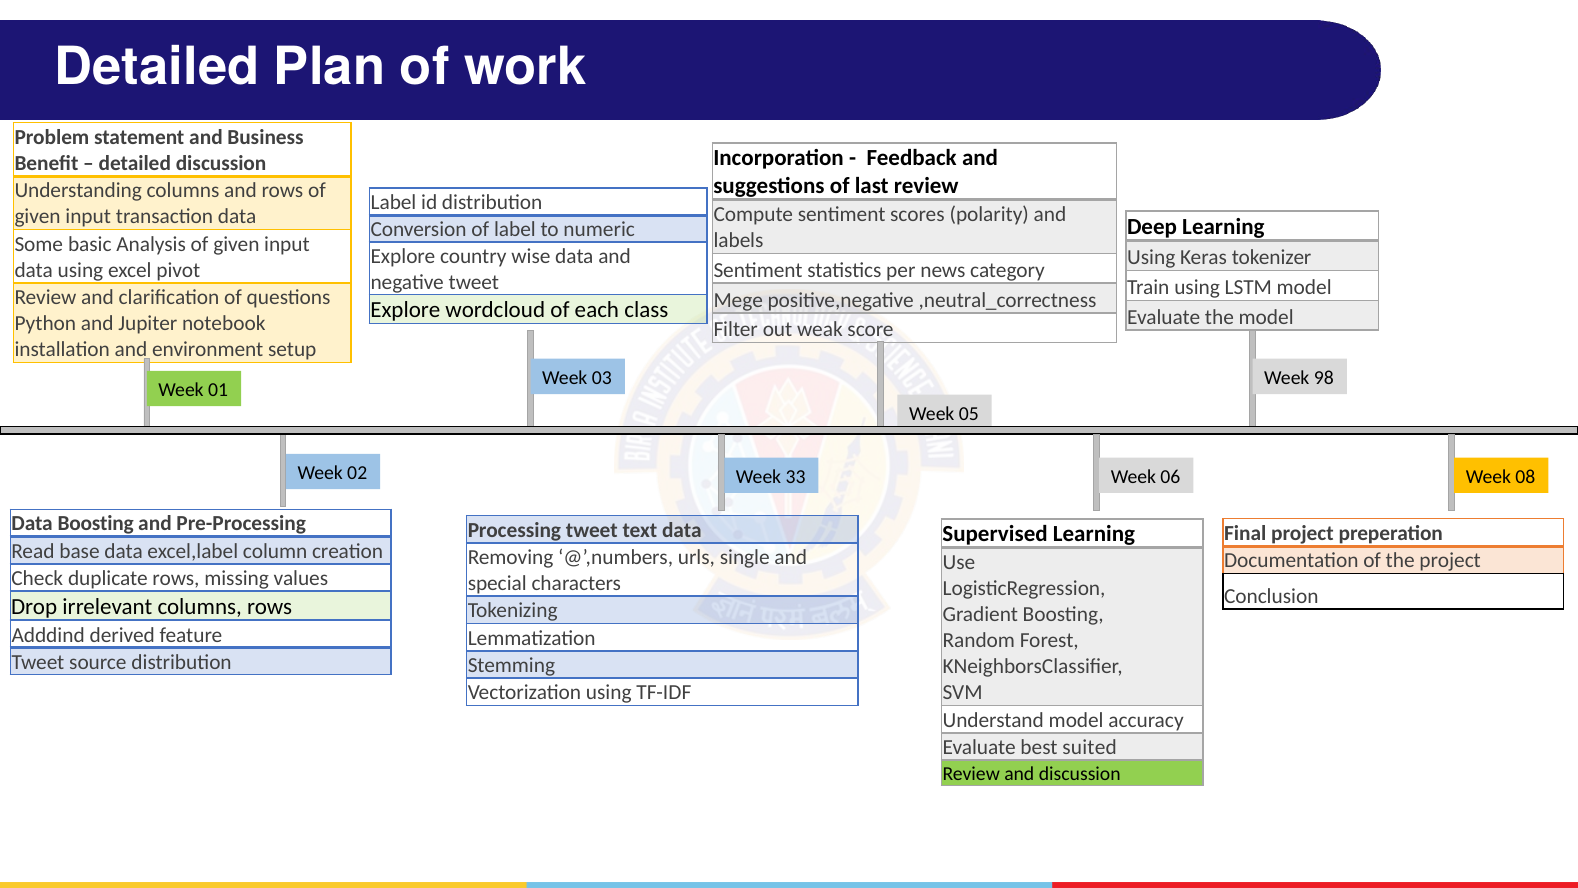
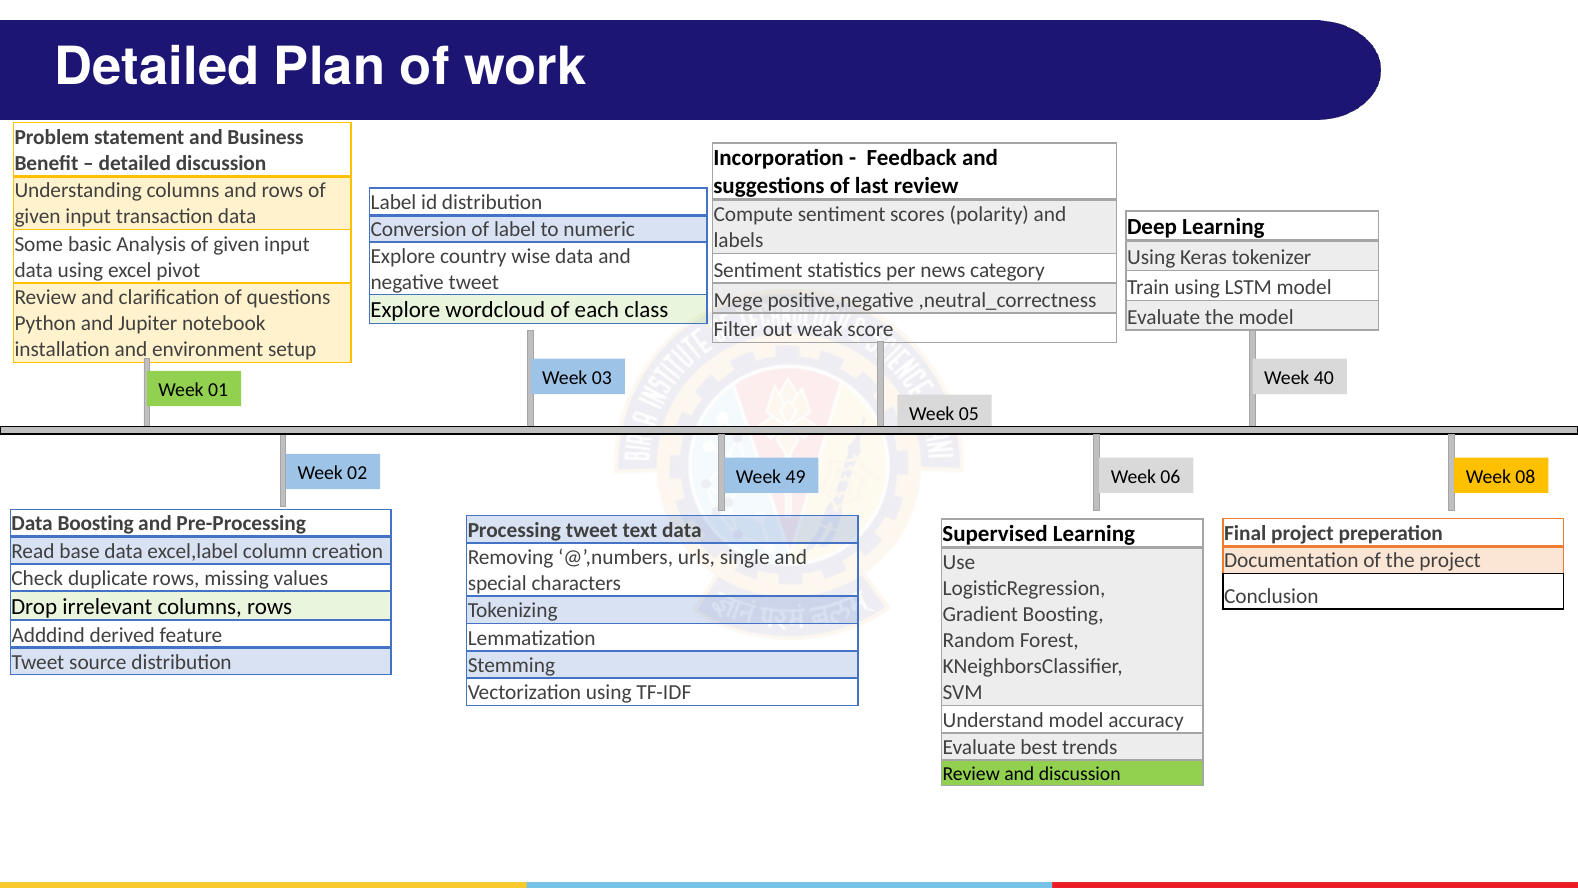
98: 98 -> 40 (1324, 378)
33: 33 -> 49 (796, 476)
suited: suited -> trends (1090, 747)
